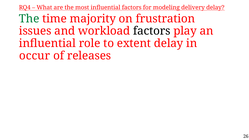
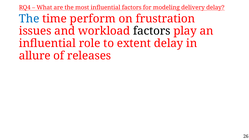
The colour: green -> blue (29, 19)
majority: majority -> perform (93, 19)
occur: occur -> allure (35, 56)
